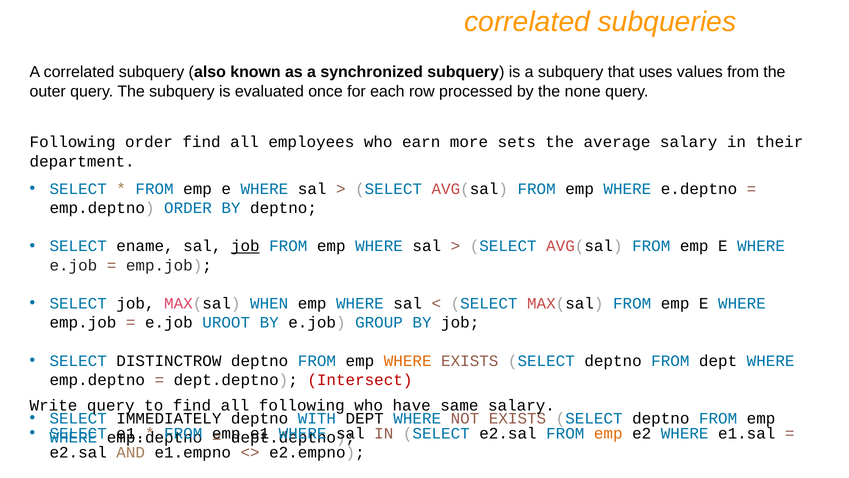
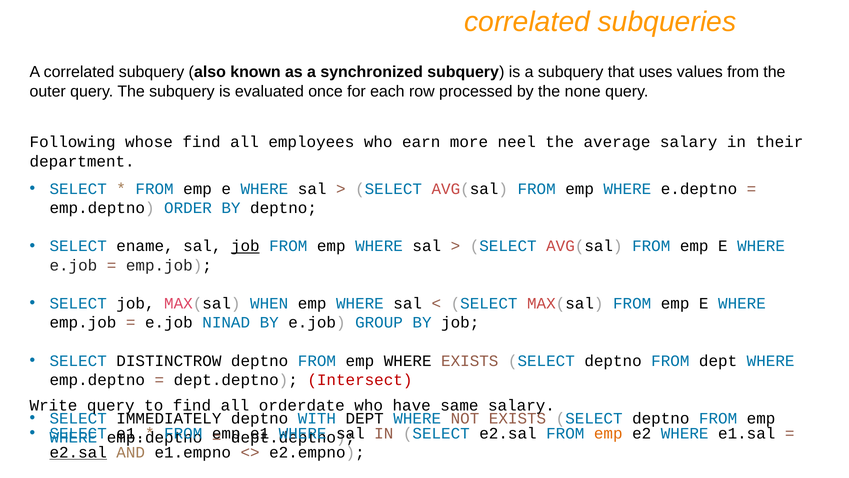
Following order: order -> whose (149, 142)
sets: sets -> neel (517, 142)
UROOT: UROOT -> NINAD (226, 322)
WHERE colour: orange -> black (408, 361)
all following: following -> orderdate (302, 405)
e2.sal underline: none -> present (78, 452)
